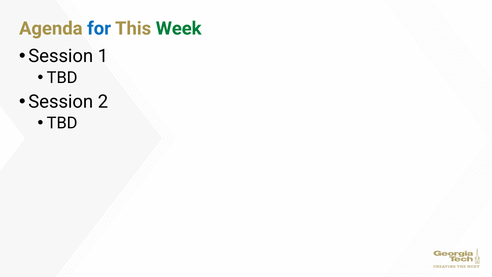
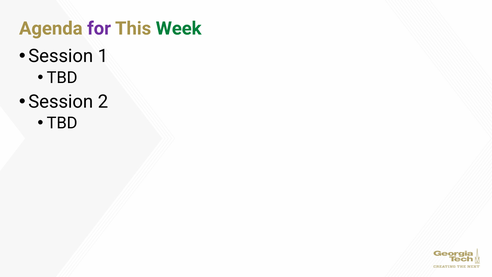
for colour: blue -> purple (99, 28)
